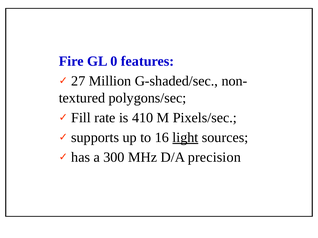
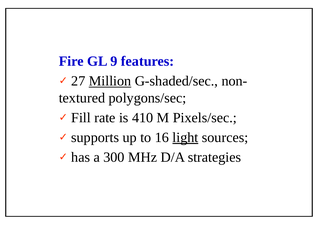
0: 0 -> 9 (114, 61)
Million underline: none -> present (110, 81)
precision: precision -> strategies (214, 158)
